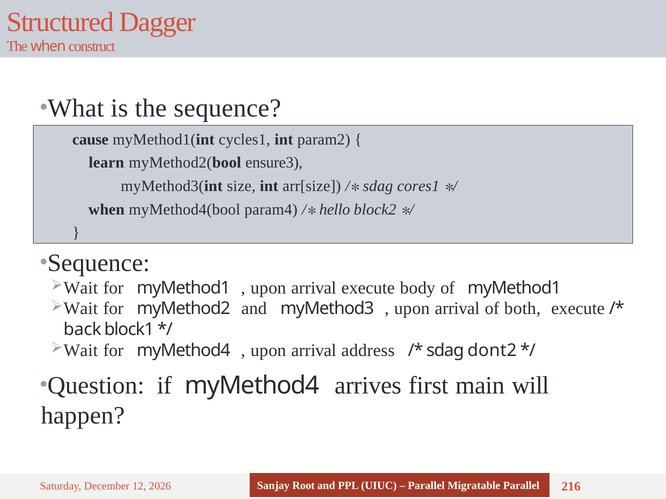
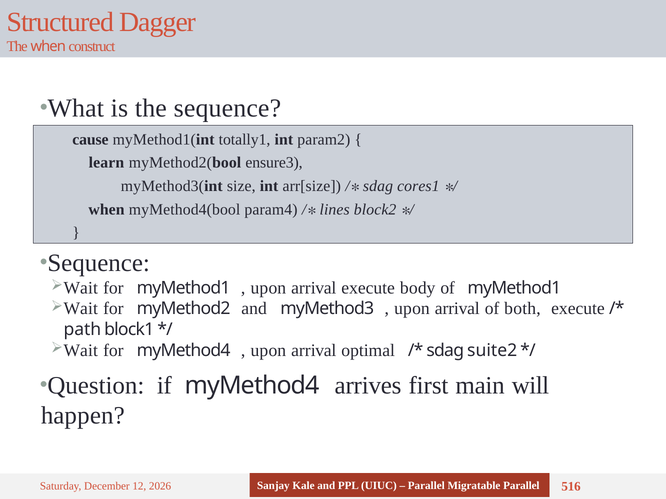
cycles1: cycles1 -> totally1 (245, 139)
hello: hello -> lines (335, 210)
back: back -> path (82, 330)
address: address -> optimal (368, 351)
dont2: dont2 -> suite2 (492, 351)
Root: Root -> Kale (303, 486)
216: 216 -> 516 (571, 487)
